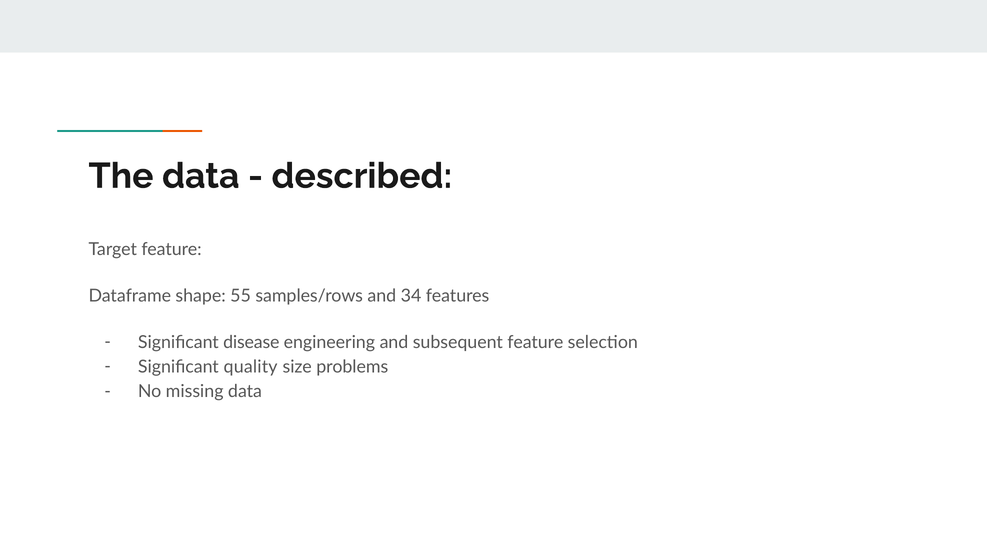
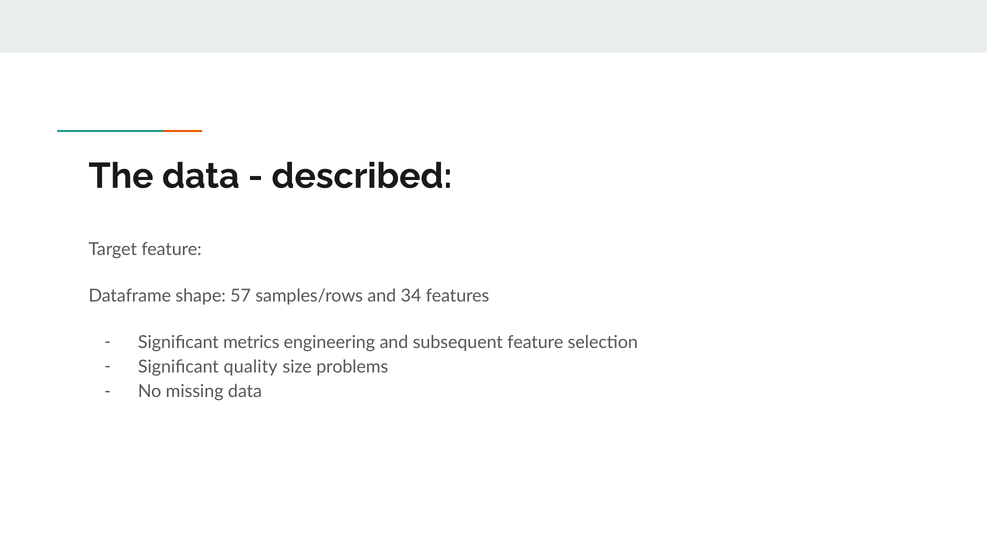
55: 55 -> 57 (241, 296)
disease: disease -> metrics (251, 342)
